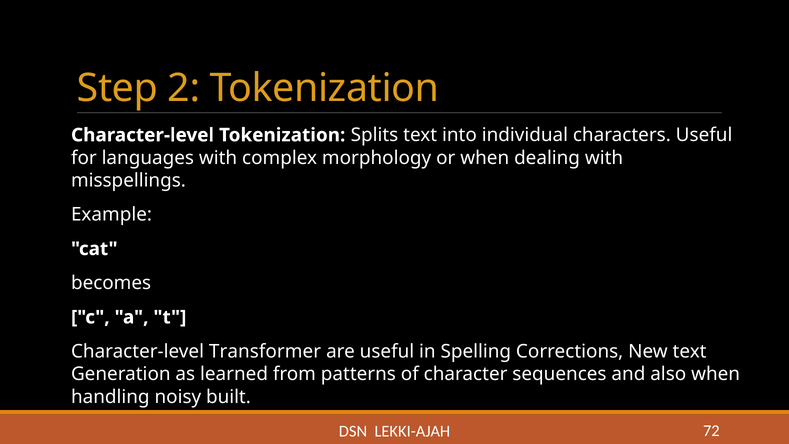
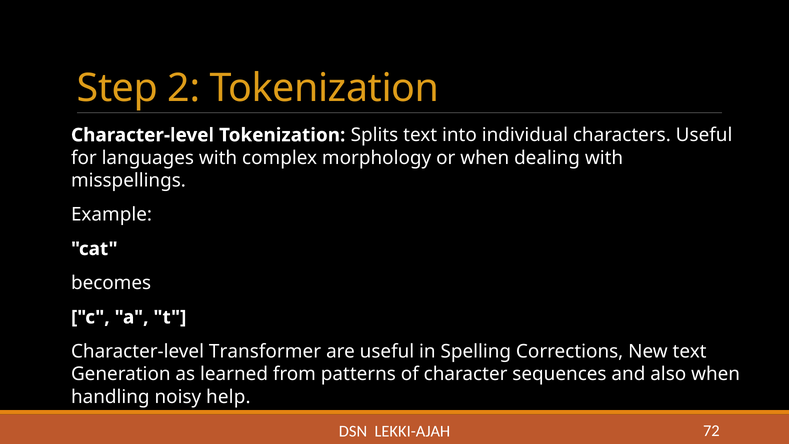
built: built -> help (228, 397)
